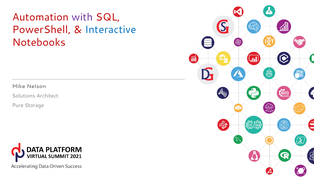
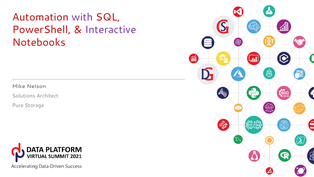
Interactive colour: blue -> purple (110, 30)
